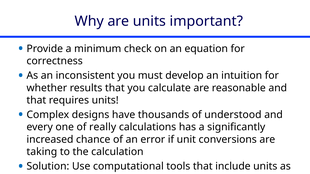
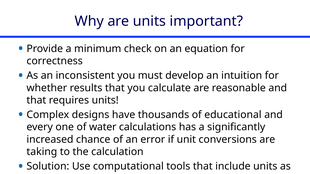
understood: understood -> educational (233, 115)
really: really -> water (103, 127)
